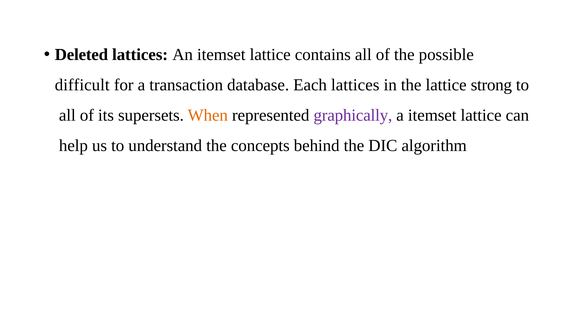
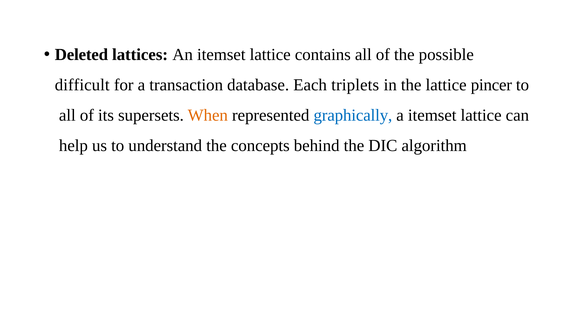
Each lattices: lattices -> triplets (355, 85)
strong: strong -> pincer (491, 85)
graphically colour: purple -> blue (353, 115)
